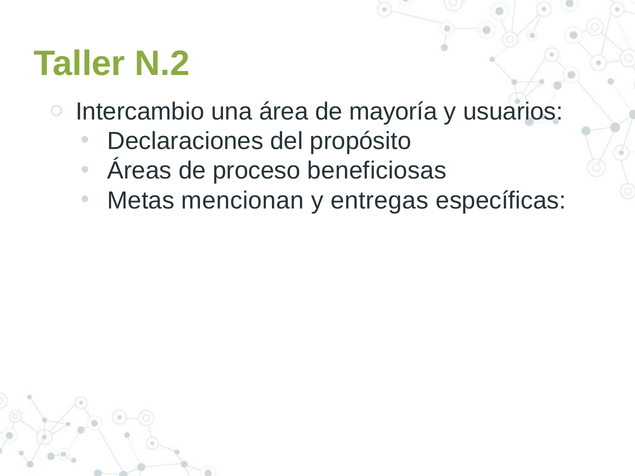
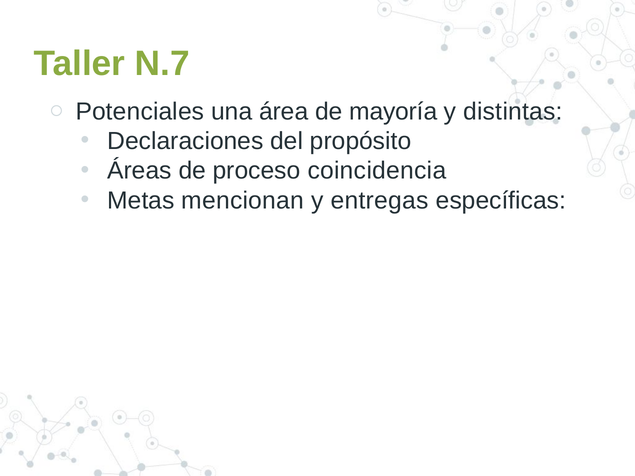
N.2: N.2 -> N.7 (162, 64)
Intercambio: Intercambio -> Potenciales (140, 112)
usuarios: usuarios -> distintas (513, 112)
beneficiosas: beneficiosas -> coincidencia (377, 171)
